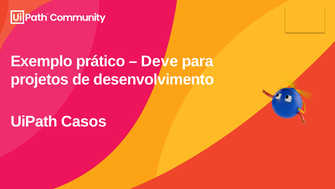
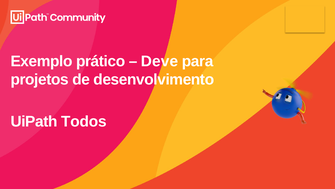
Casos: Casos -> Todos (84, 121)
